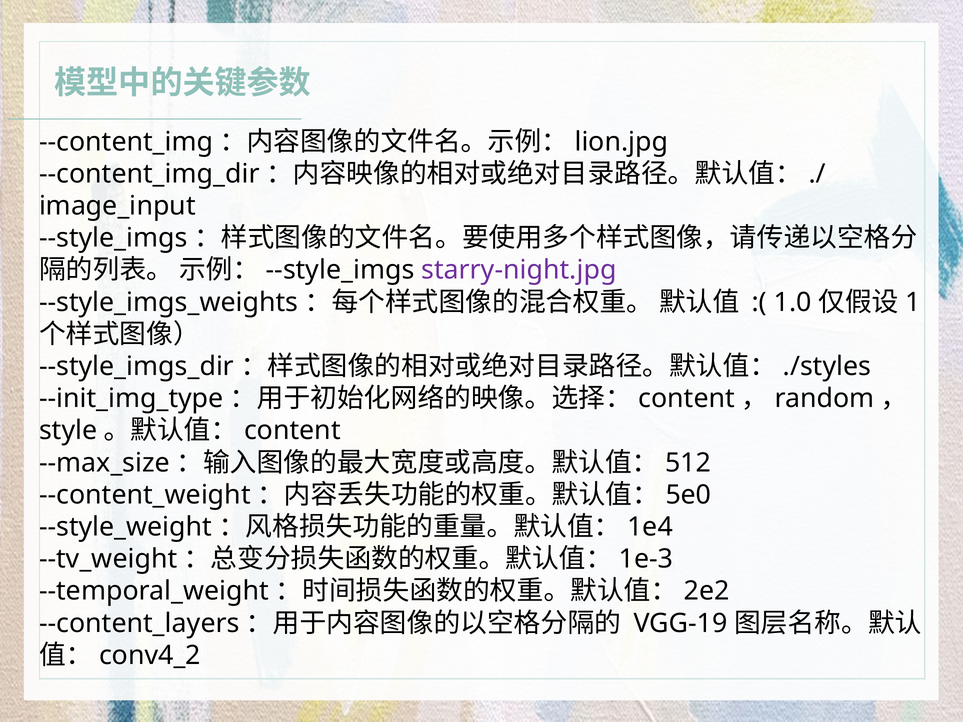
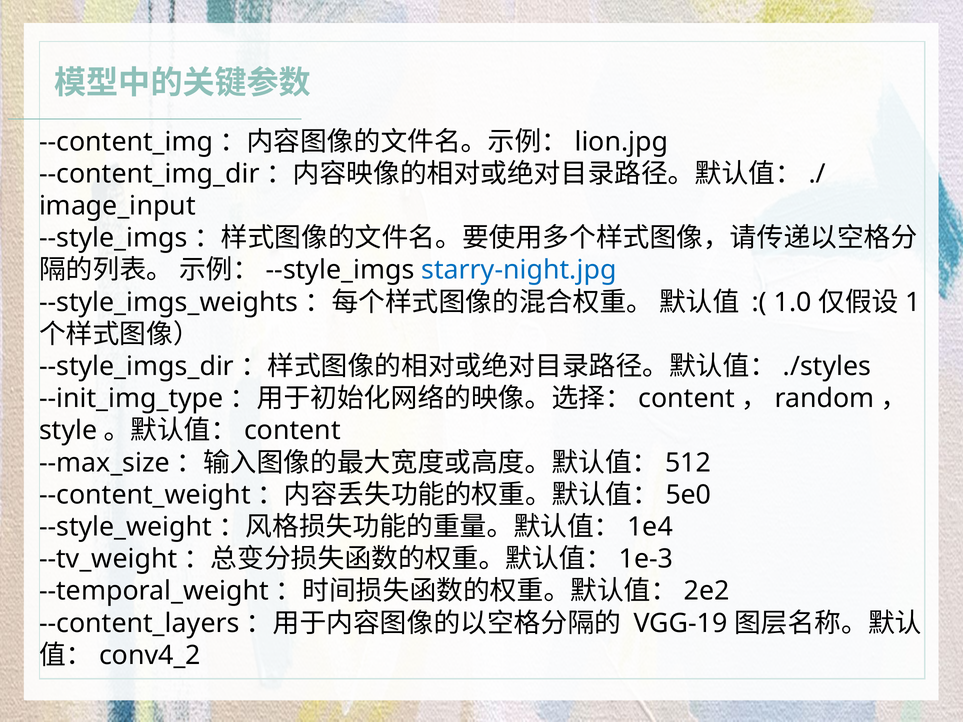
starry-night.jpg colour: purple -> blue (519, 270)
